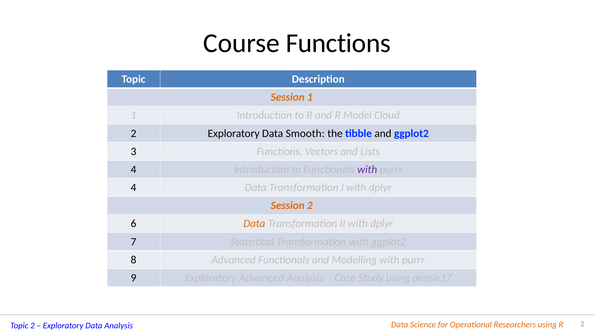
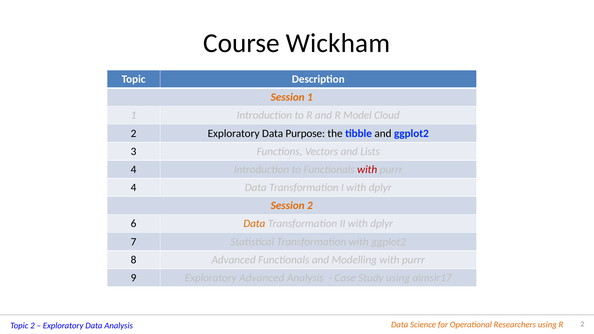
Course Functions: Functions -> Wickham (338, 43)
Smooth: Smooth -> Purpose (305, 133)
with colour: purple -> red (367, 170)
